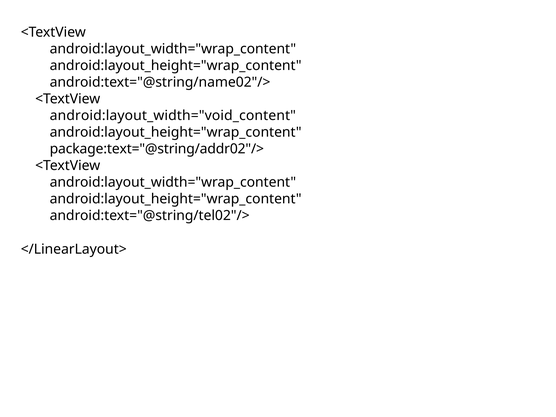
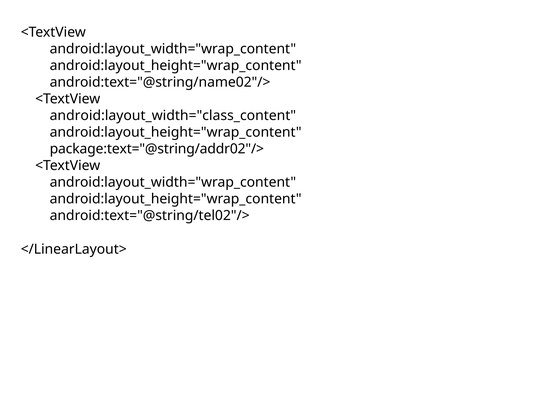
android:layout_width="void_content: android:layout_width="void_content -> android:layout_width="class_content (173, 116)
